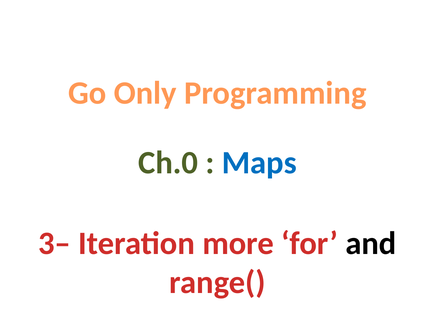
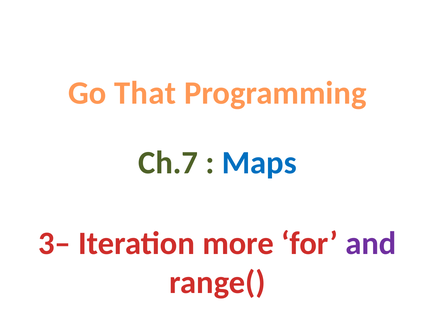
Only: Only -> That (145, 93)
Ch.0: Ch.0 -> Ch.7 (168, 163)
and colour: black -> purple (371, 244)
